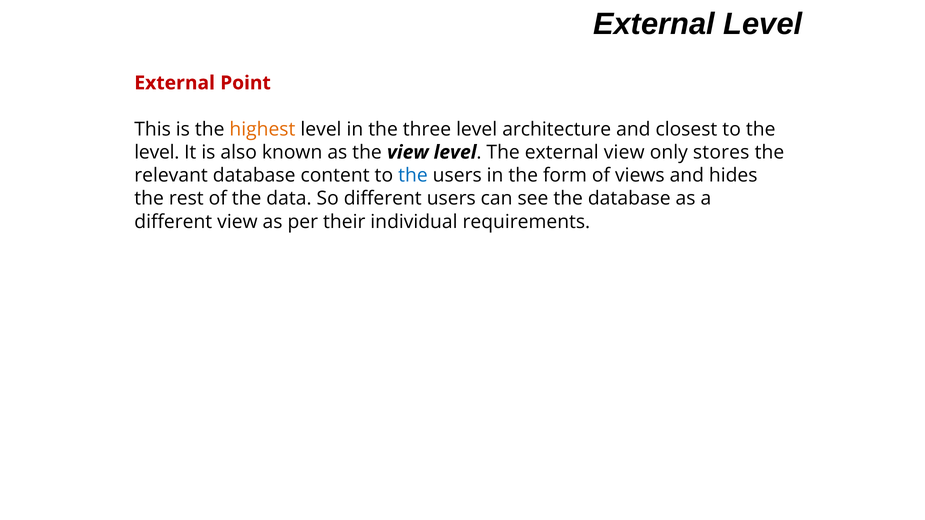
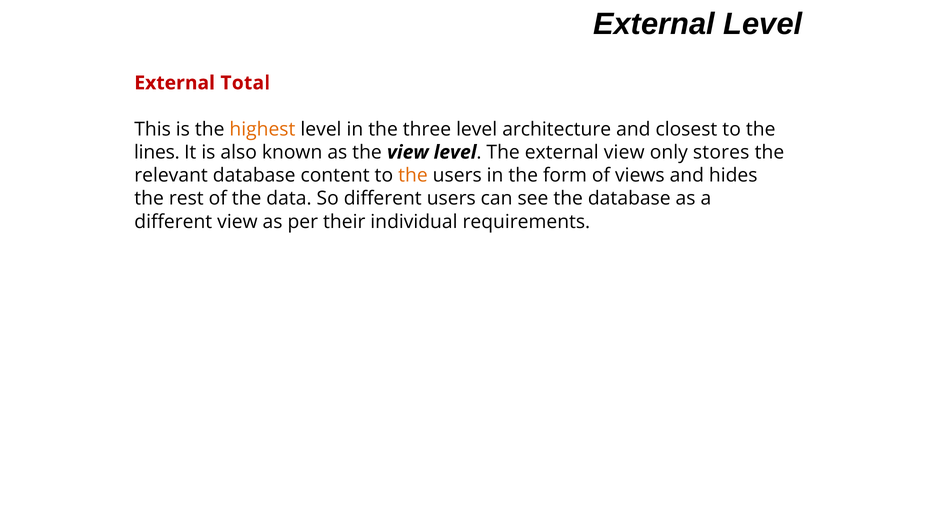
Point: Point -> Total (245, 83)
level: level -> lines (157, 152)
the colour: blue -> orange (413, 176)
